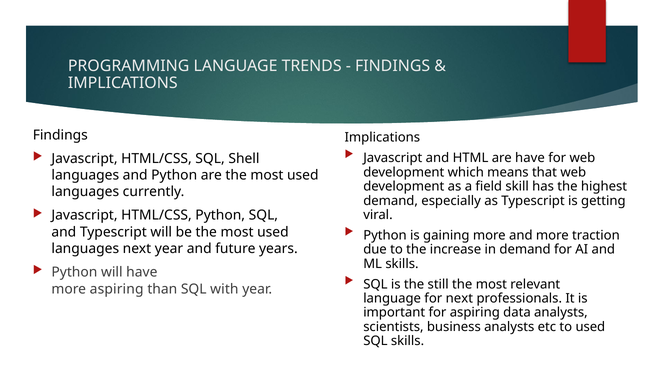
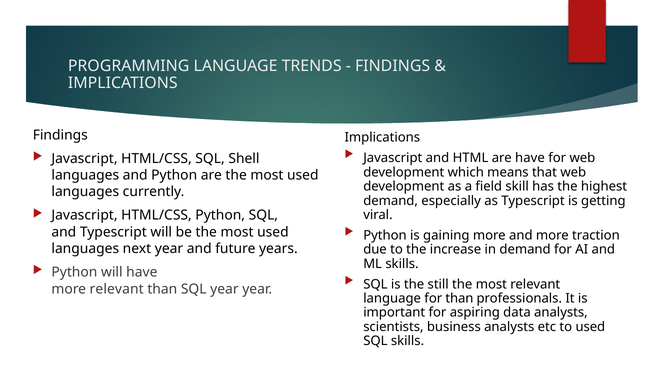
more aspiring: aspiring -> relevant (117, 289)
SQL with: with -> year (224, 289)
for next: next -> than (459, 298)
